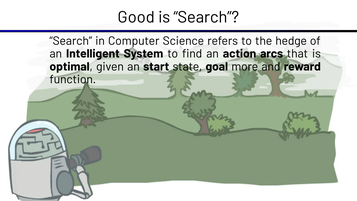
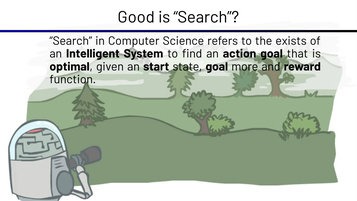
hedge: hedge -> exists (291, 41)
action arcs: arcs -> goal (272, 54)
